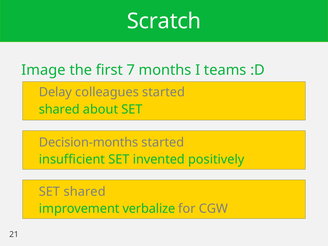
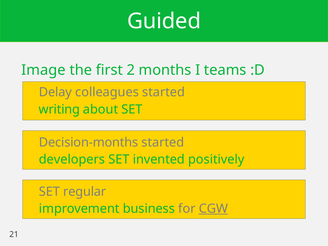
Scratch: Scratch -> Guided (164, 21)
7: 7 -> 2 (131, 70)
shared: shared -> writing (59, 109)
insufficient: insufficient -> developers (72, 159)
SET shared: shared -> regular (85, 192)
verbalize: verbalize -> business (149, 209)
CGW underline: none -> present (213, 209)
